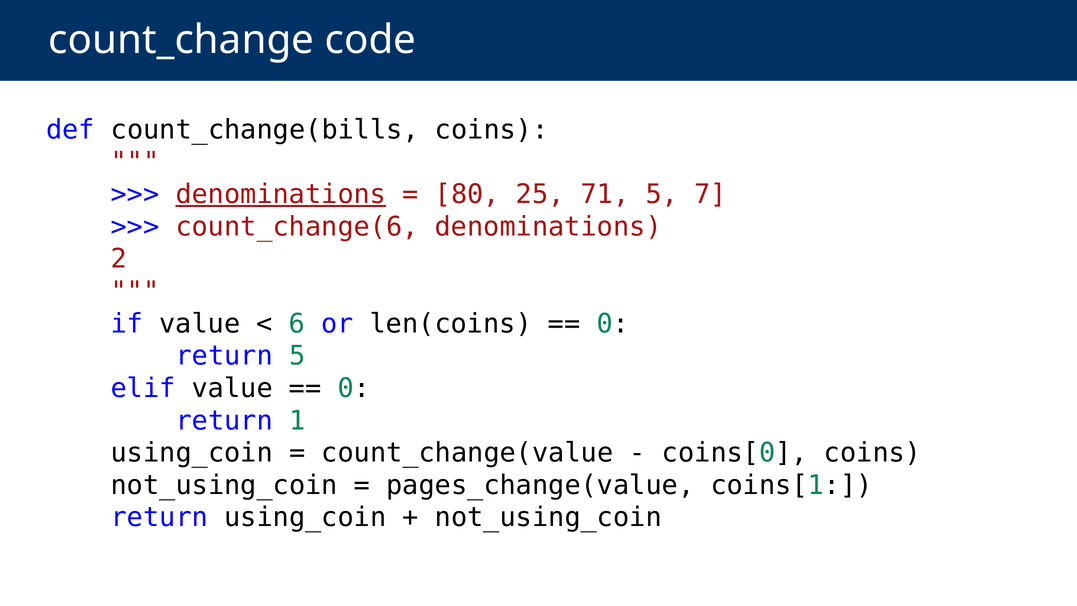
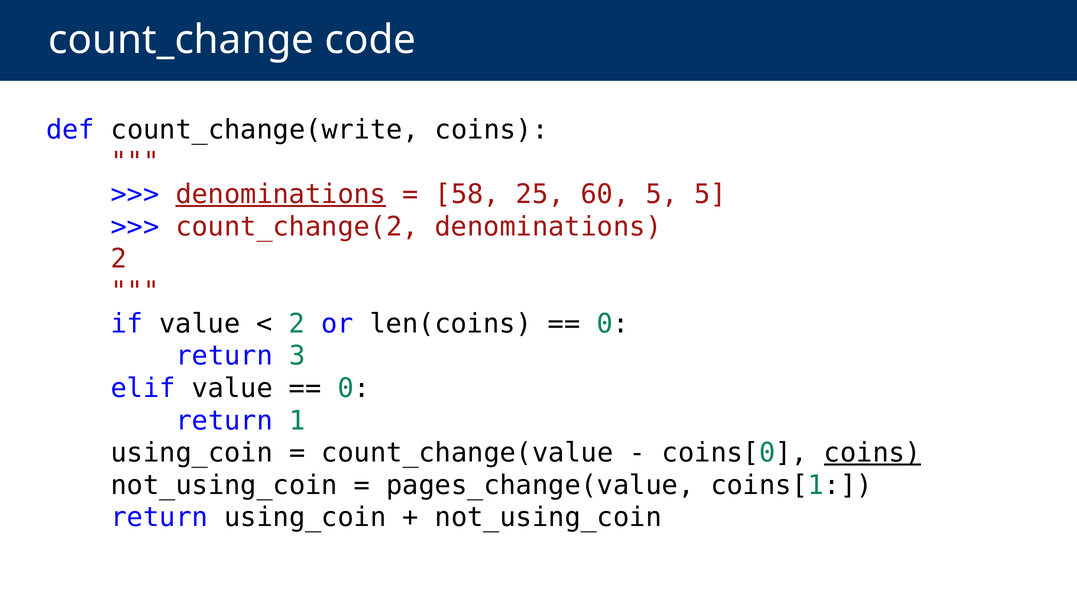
count_change(bills: count_change(bills -> count_change(write (265, 130)
80: 80 -> 58 (467, 194)
71: 71 -> 60 (605, 194)
5 7: 7 -> 5 (710, 194)
count_change(6: count_change(6 -> count_change(2 (297, 227)
6: 6 -> 2 (297, 324)
return 5: 5 -> 3 (297, 356)
coins underline: none -> present (873, 453)
